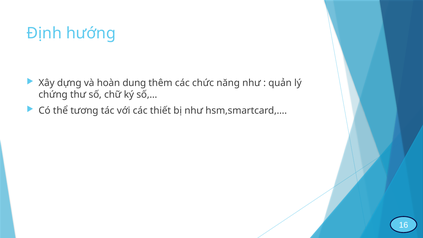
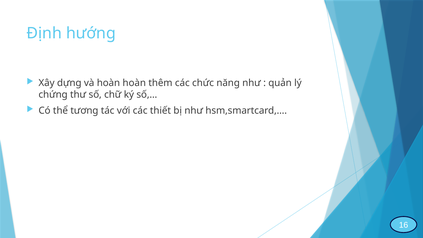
hoàn dung: dung -> hoàn (134, 83)
